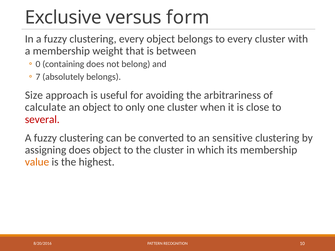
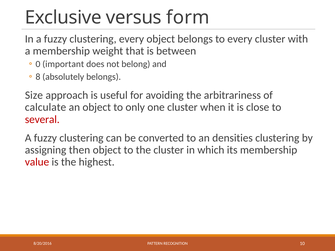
containing: containing -> important (63, 64)
7: 7 -> 8 (38, 77)
sensitive: sensitive -> densities (233, 138)
assigning does: does -> then (79, 150)
value colour: orange -> red (37, 162)
